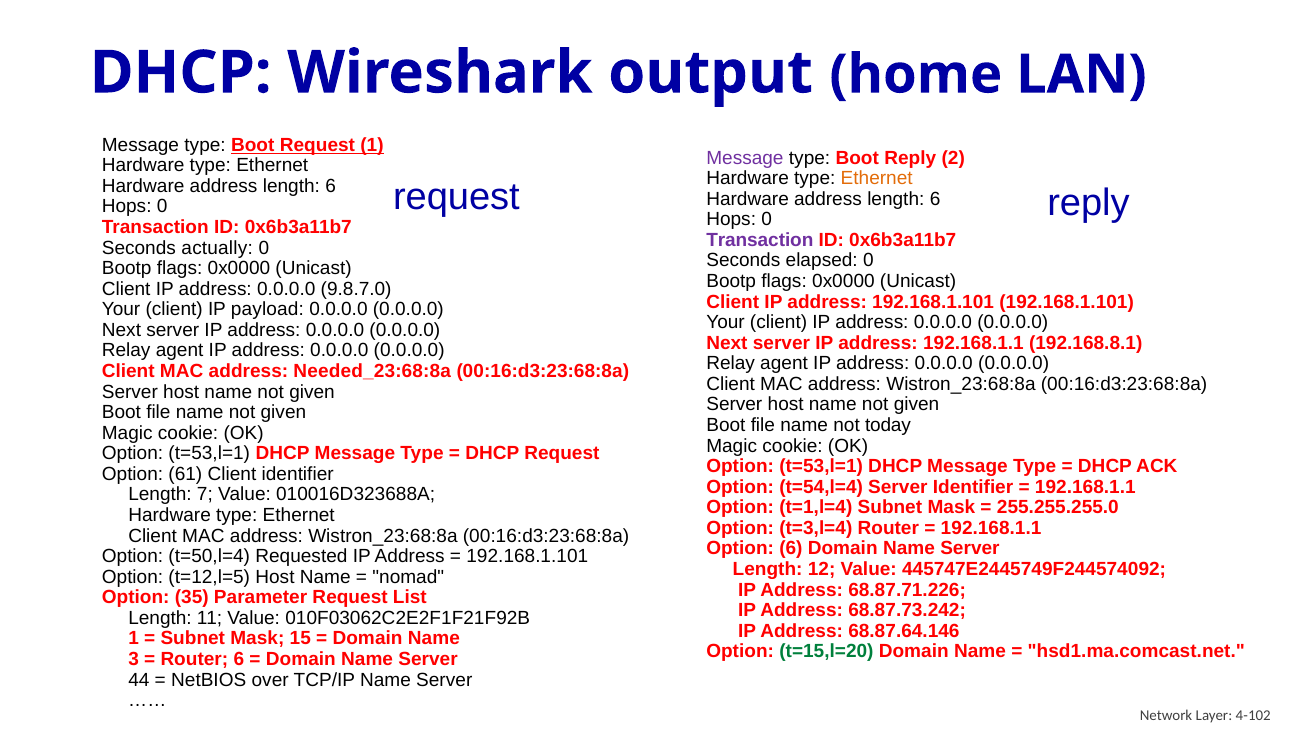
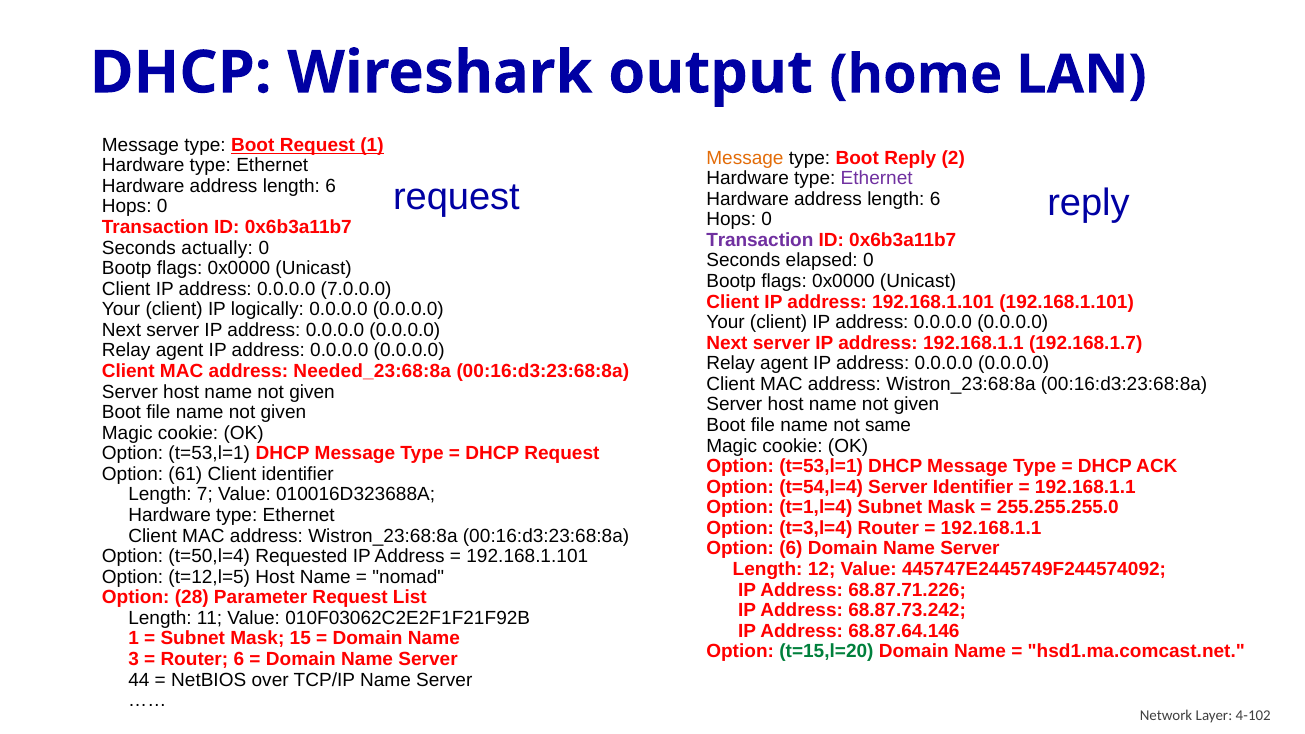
Message colour: purple -> orange (745, 158)
Ethernet colour: orange -> purple (877, 178)
9.8.7.0: 9.8.7.0 -> 7.0.0.0 (356, 289)
payload: payload -> logically (267, 310)
192.168.8.1: 192.168.8.1 -> 192.168.1.7 (1086, 343)
today: today -> same (888, 425)
35: 35 -> 28 (192, 598)
